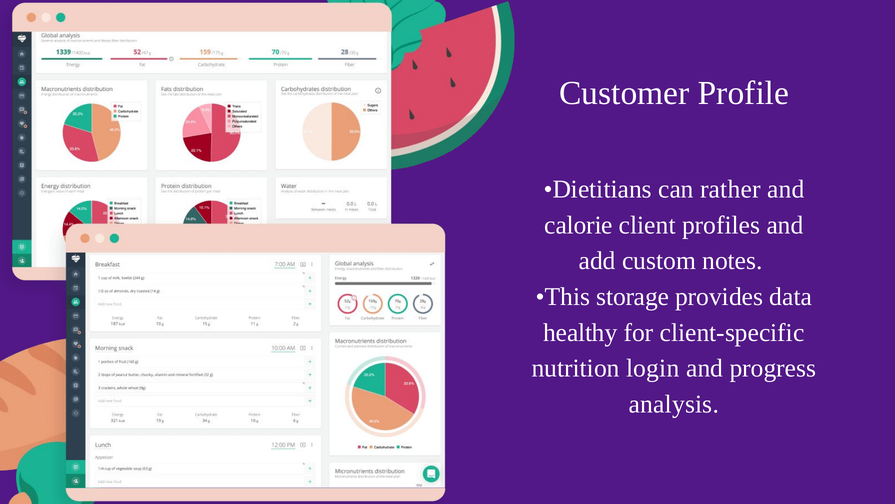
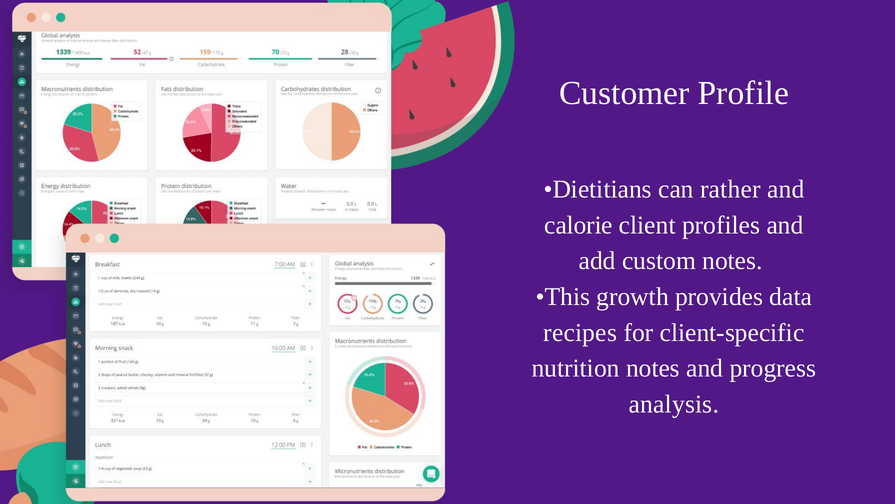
storage: storage -> growth (633, 296)
healthy: healthy -> recipes (580, 332)
nutrition login: login -> notes (653, 368)
